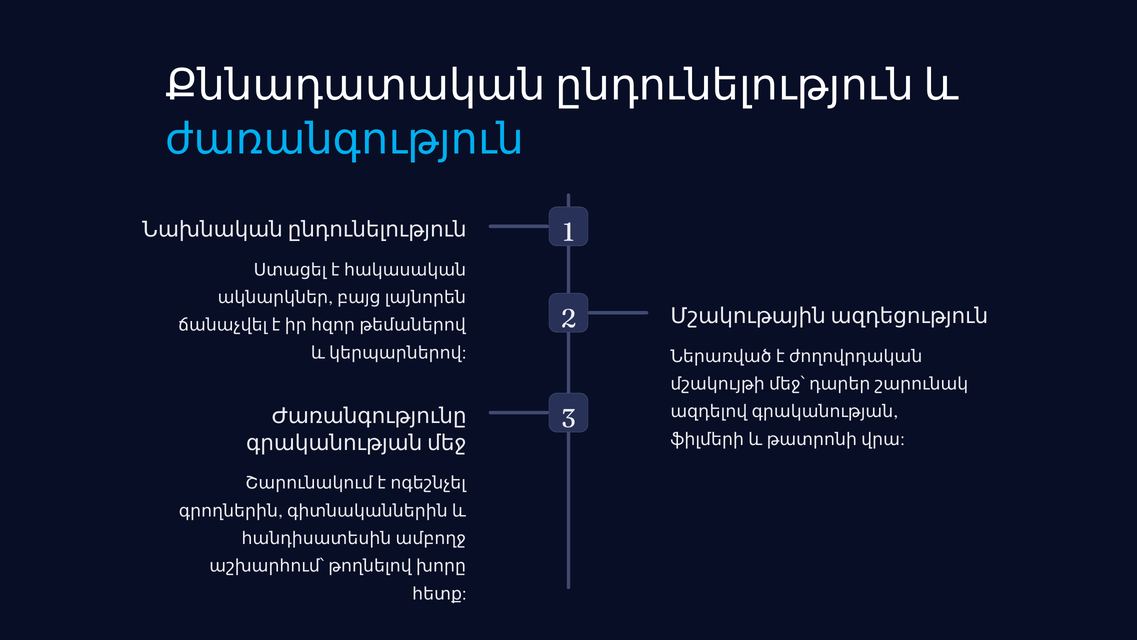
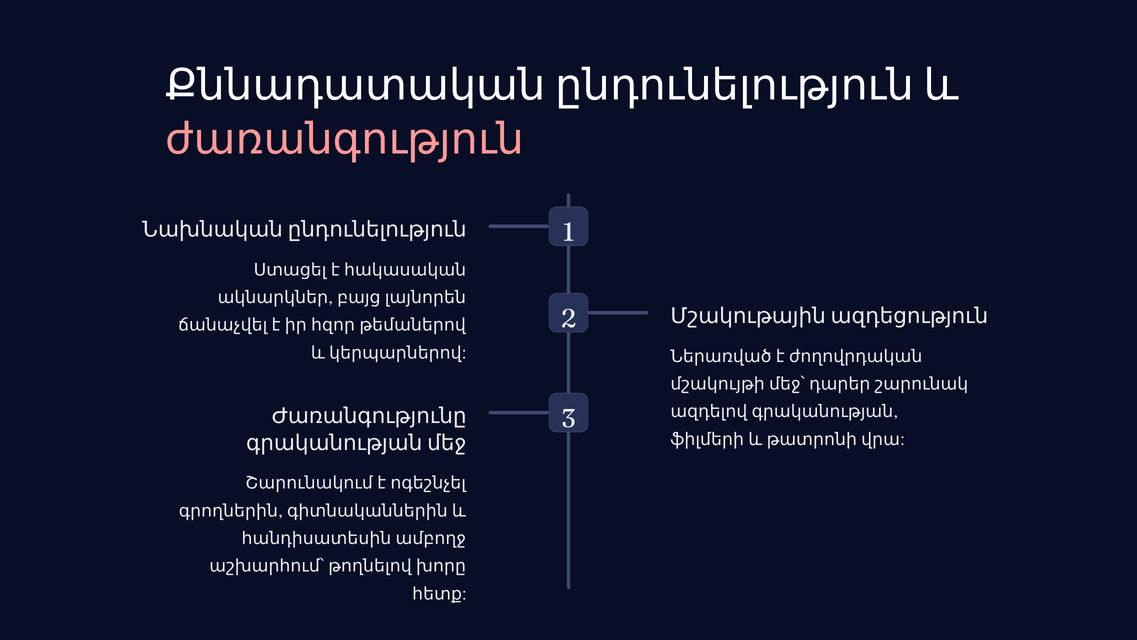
ժառանգություն colour: light blue -> pink (345, 139)
